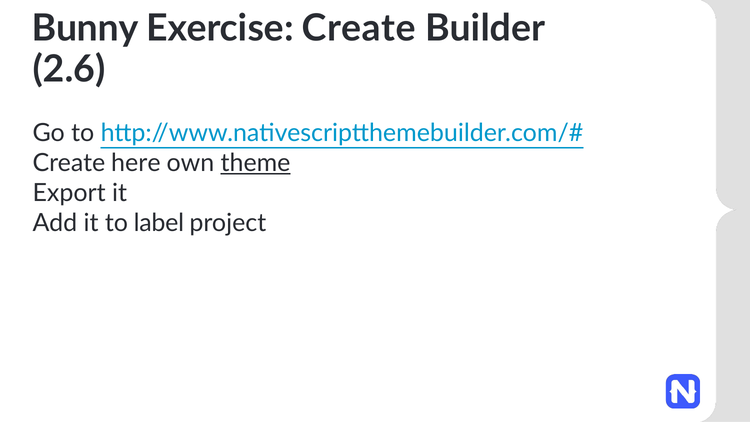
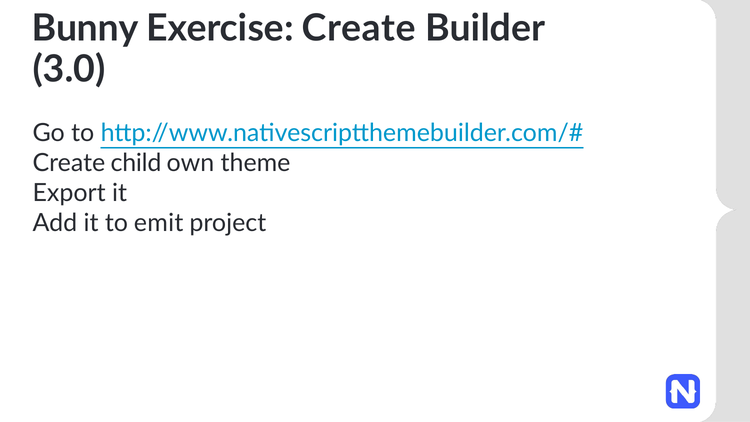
2.6: 2.6 -> 3.0 (69, 69)
here: here -> child (136, 163)
theme underline: present -> none (256, 163)
label: label -> emit (159, 223)
